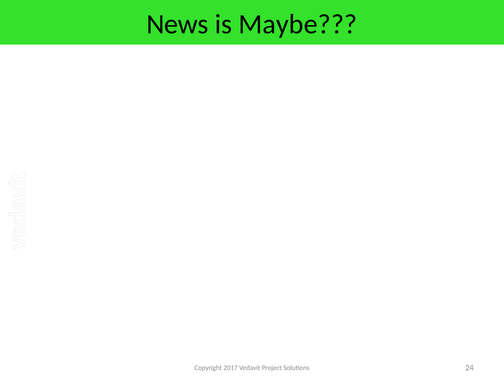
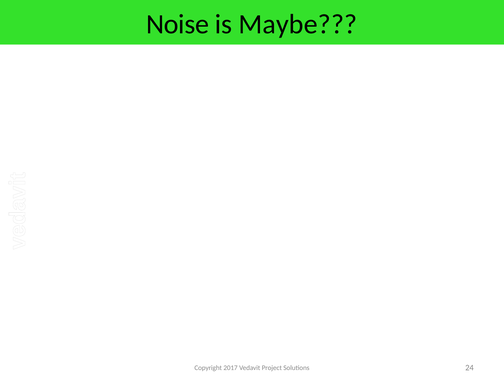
News: News -> Noise (178, 24)
